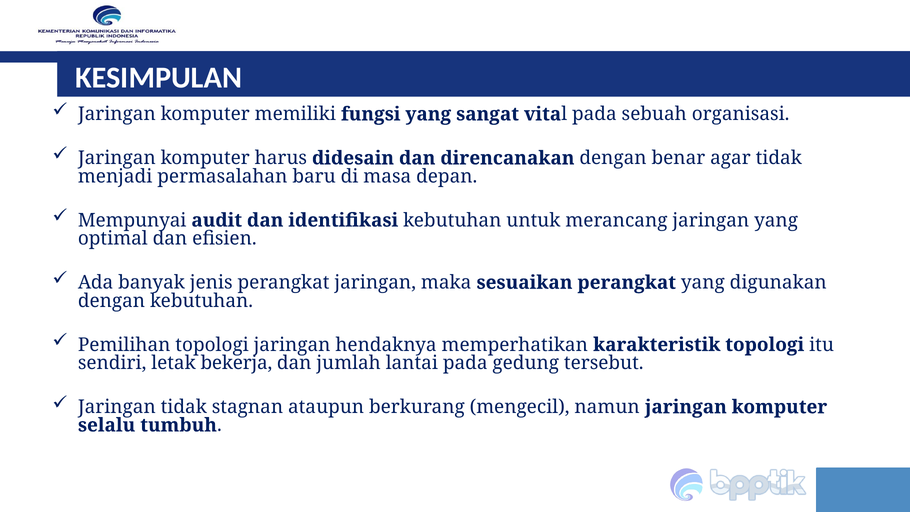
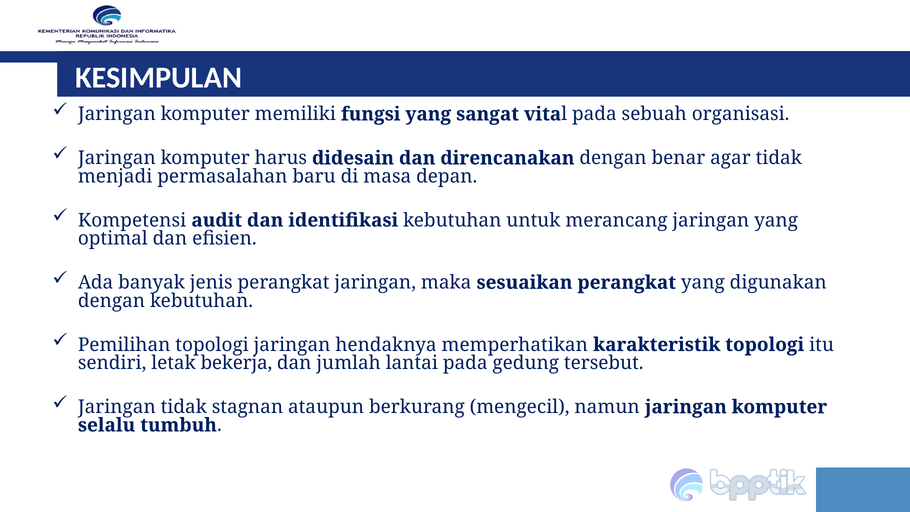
Mempunyai: Mempunyai -> Kompetensi (132, 220)
